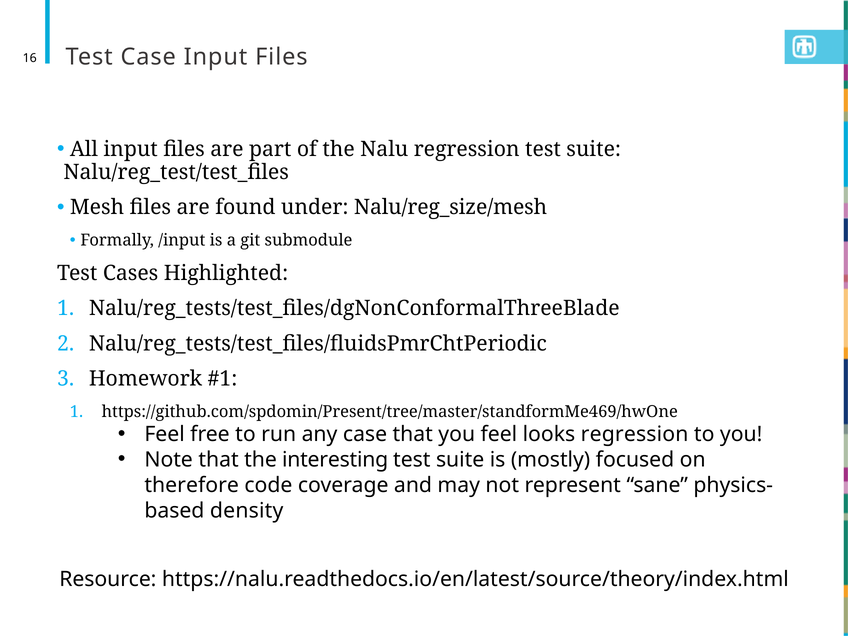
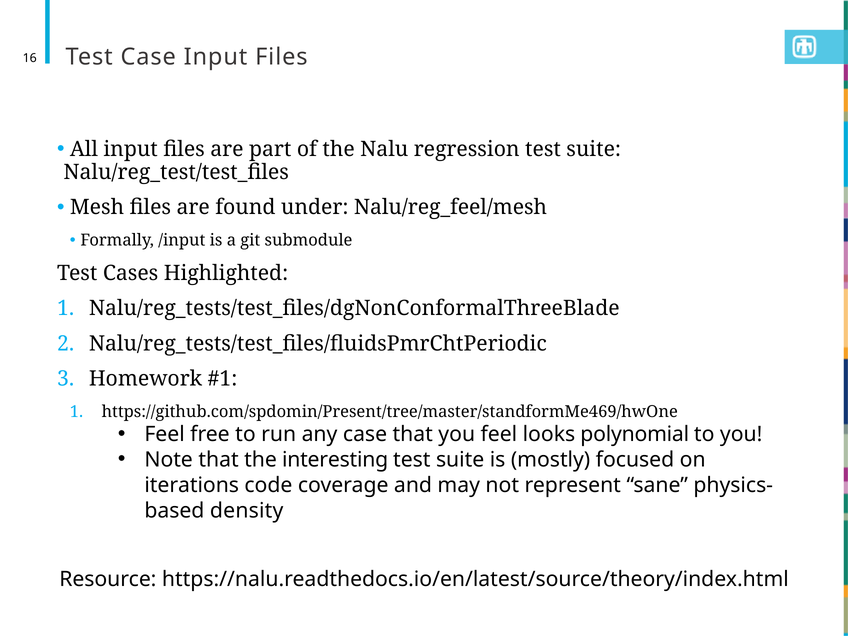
Nalu/reg_size/mesh: Nalu/reg_size/mesh -> Nalu/reg_feel/mesh (451, 207)
looks regression: regression -> polynomial (635, 434)
therefore: therefore -> iterations (192, 485)
